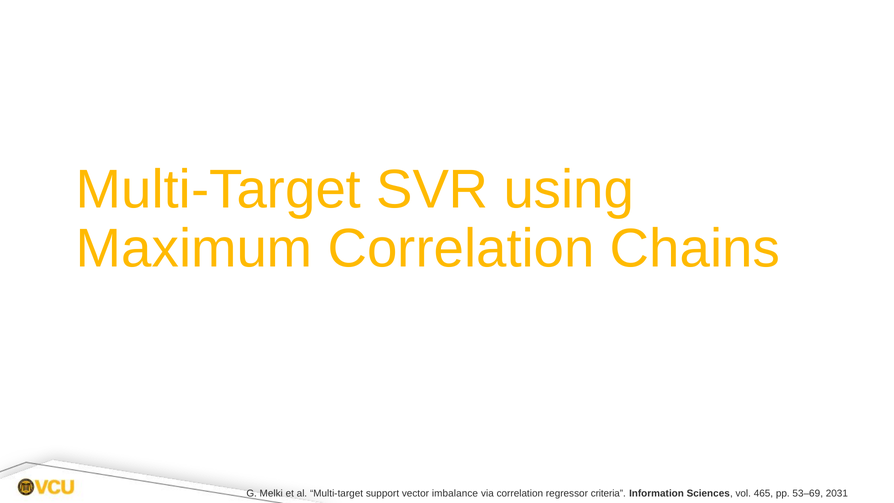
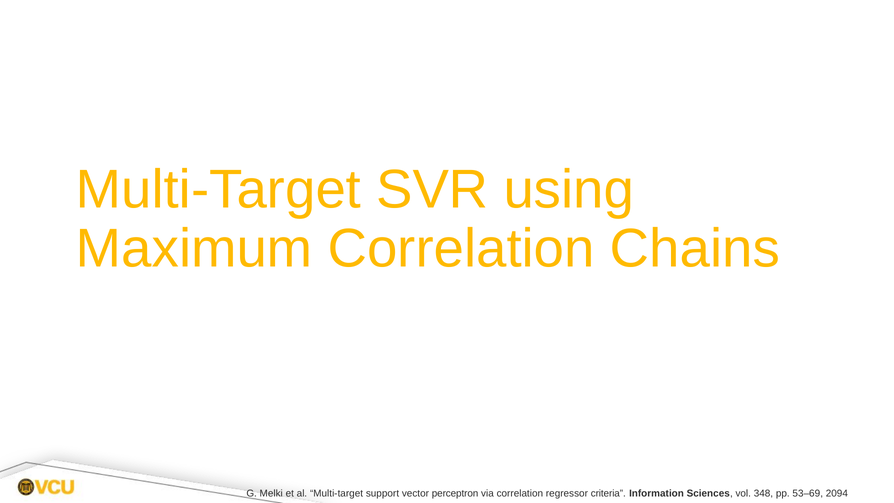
imbalance: imbalance -> perceptron (455, 494)
465: 465 -> 348 (763, 494)
2031: 2031 -> 2094 (837, 494)
